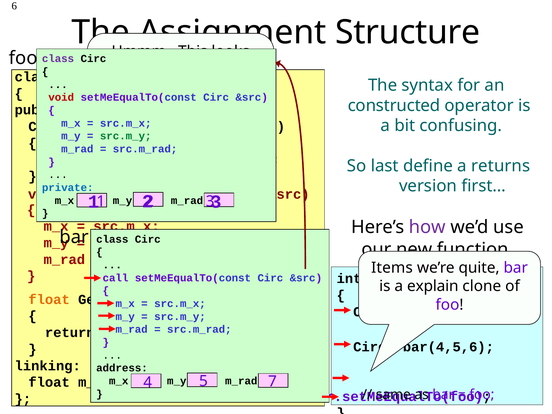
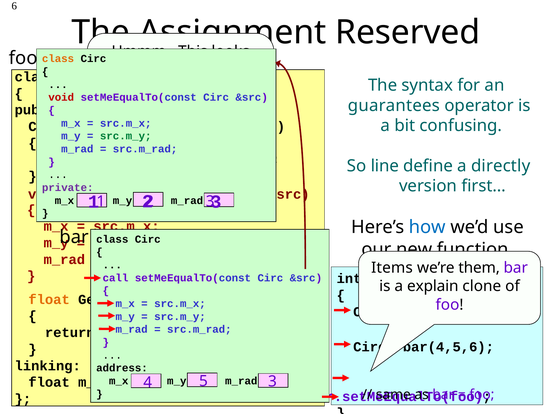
Structure: Structure -> Reserved (408, 32)
class colour: purple -> orange (58, 59)
constructed: constructed -> guarantees (394, 105)
last: last -> line (385, 166)
returns: returns -> directly (501, 166)
private colour: blue -> purple (68, 188)
how colour: purple -> blue (427, 227)
quite: quite -> them (479, 268)
7: 7 -> 3 (272, 382)
